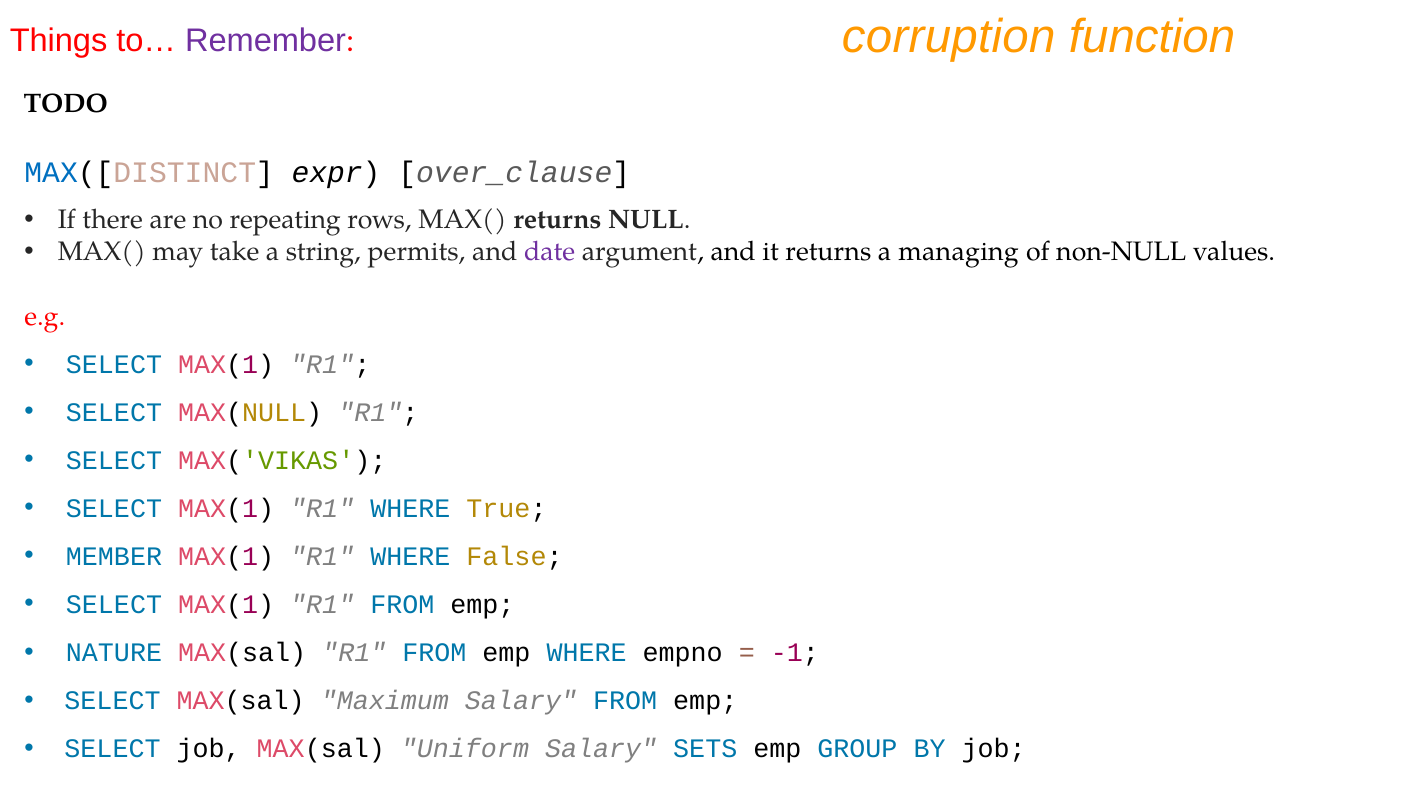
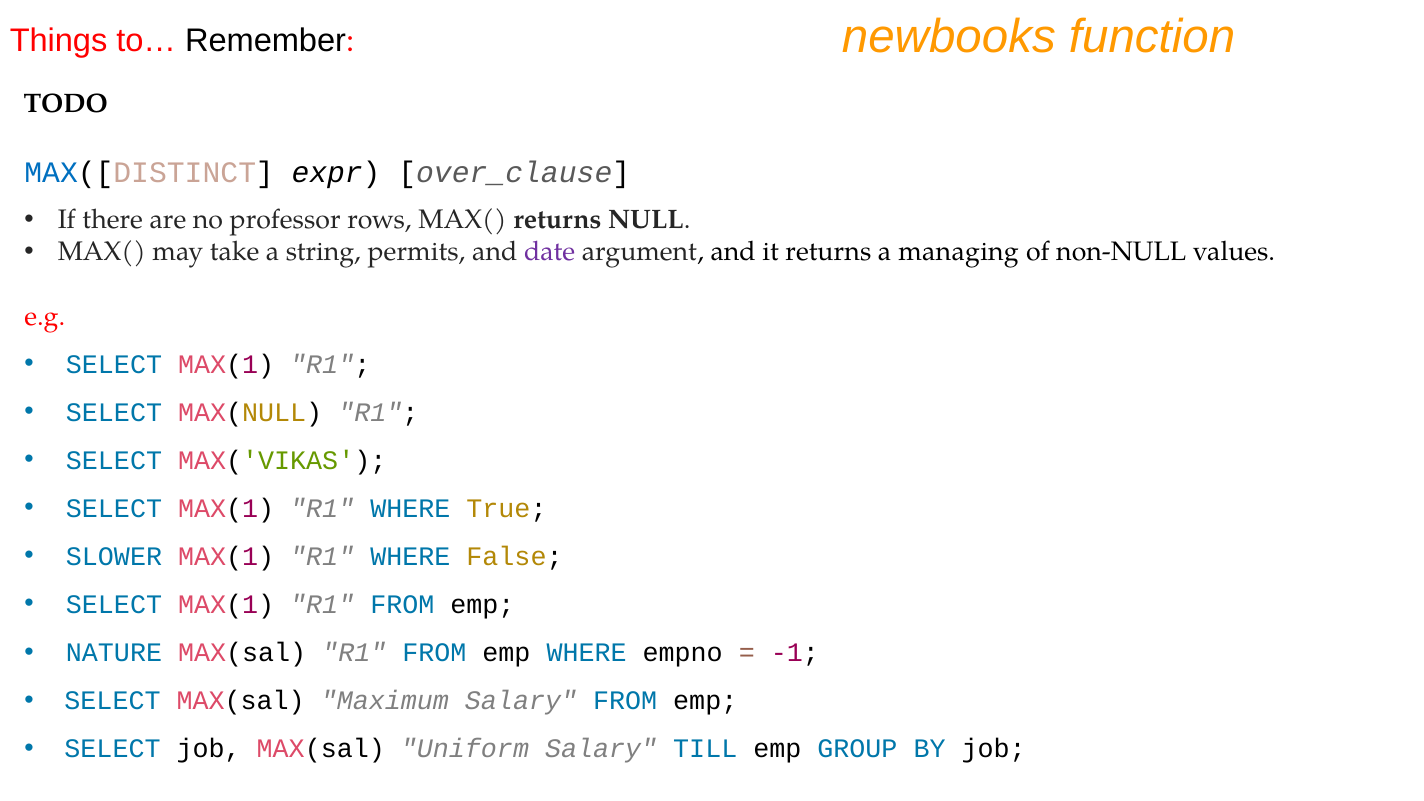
Remember colour: purple -> black (266, 41)
corruption: corruption -> newbooks (949, 37)
repeating: repeating -> professor (285, 220)
MEMBER: MEMBER -> SLOWER (114, 557)
SETS: SETS -> TILL (705, 749)
